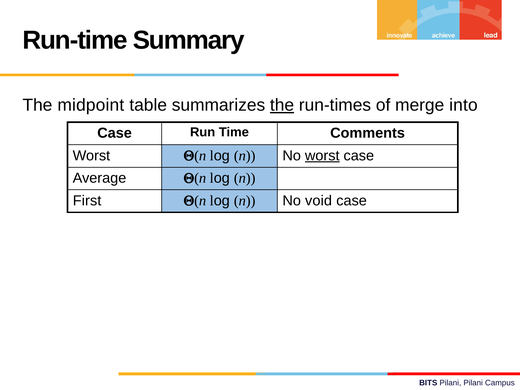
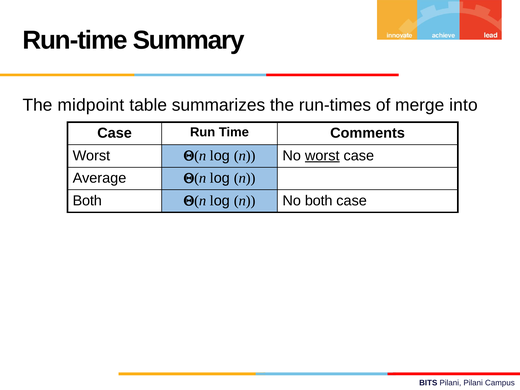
the underline: present -> none (282, 105)
First: First -> Both (87, 201)
No void: void -> both (319, 201)
